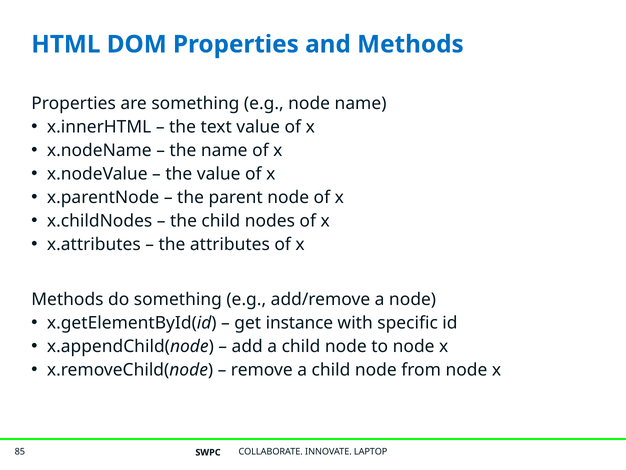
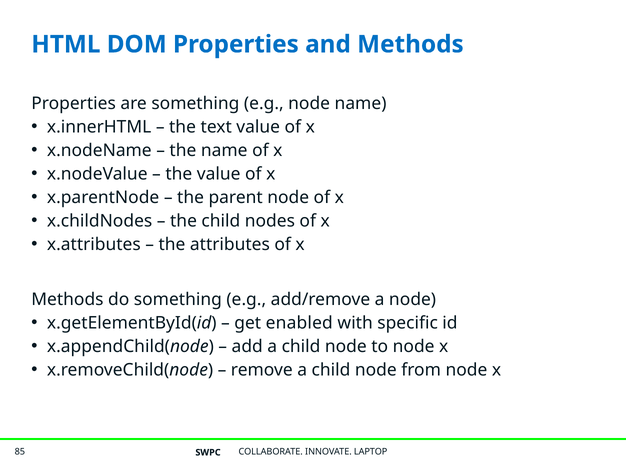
instance: instance -> enabled (299, 323)
